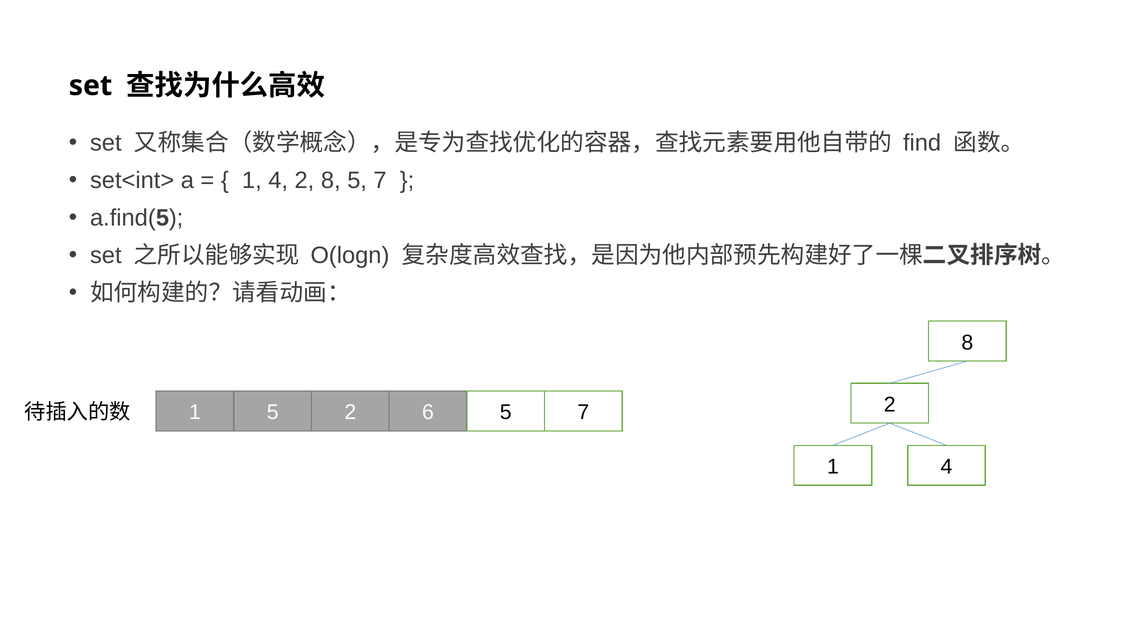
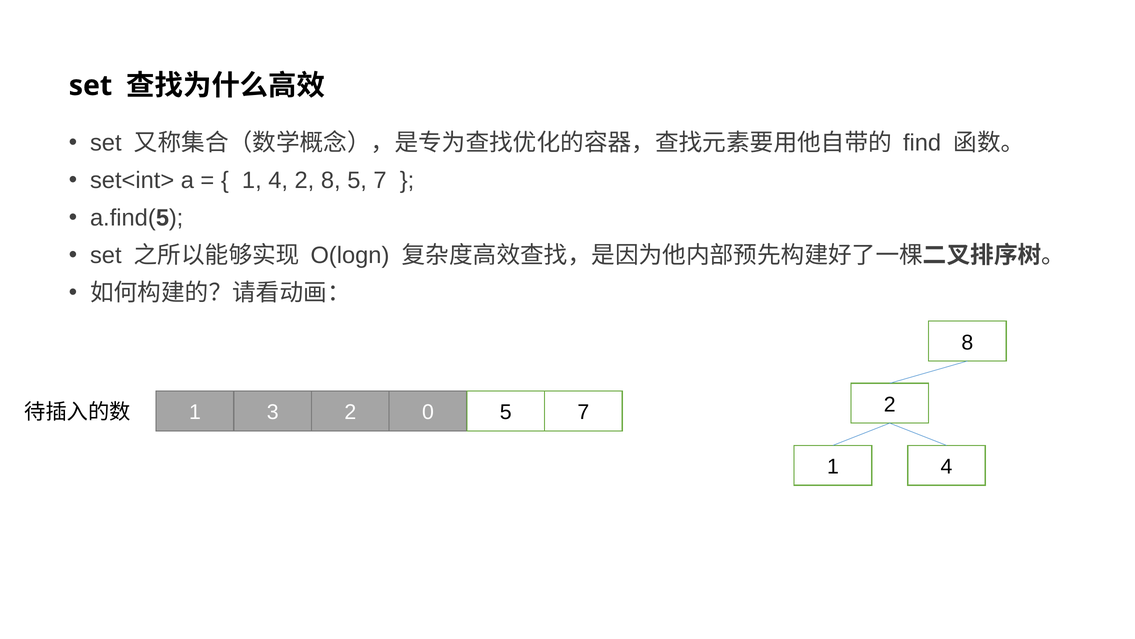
1 5: 5 -> 3 (273, 412)
6: 6 -> 0 (428, 412)
